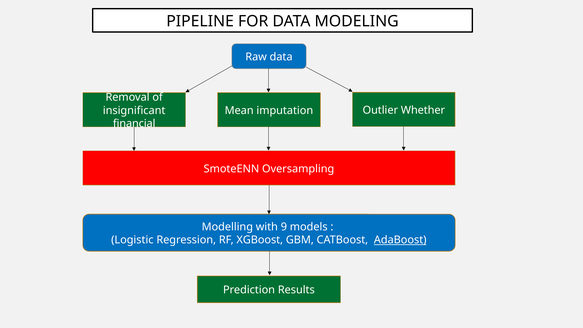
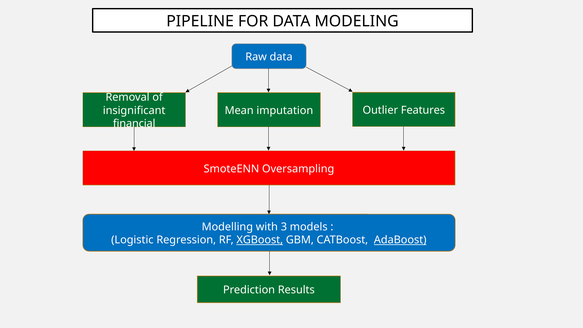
Whether: Whether -> Features (423, 110)
9: 9 -> 3 (284, 227)
XGBoost underline: none -> present (260, 240)
